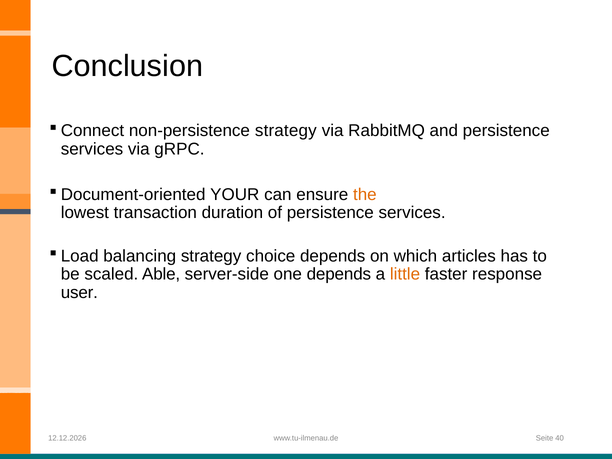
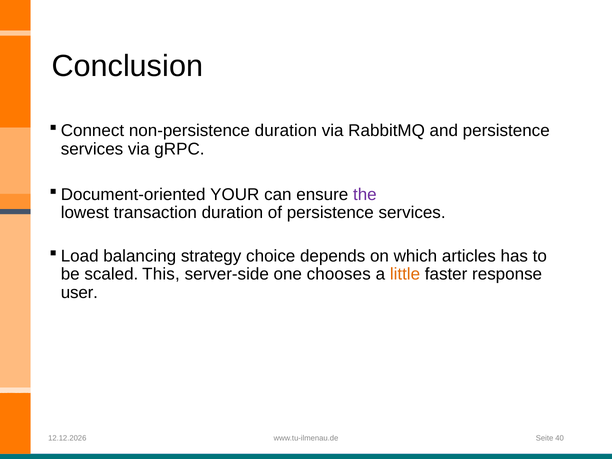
non-persistence strategy: strategy -> duration (286, 131)
the colour: orange -> purple (365, 194)
Able: Able -> This (161, 274)
one depends: depends -> chooses (339, 274)
